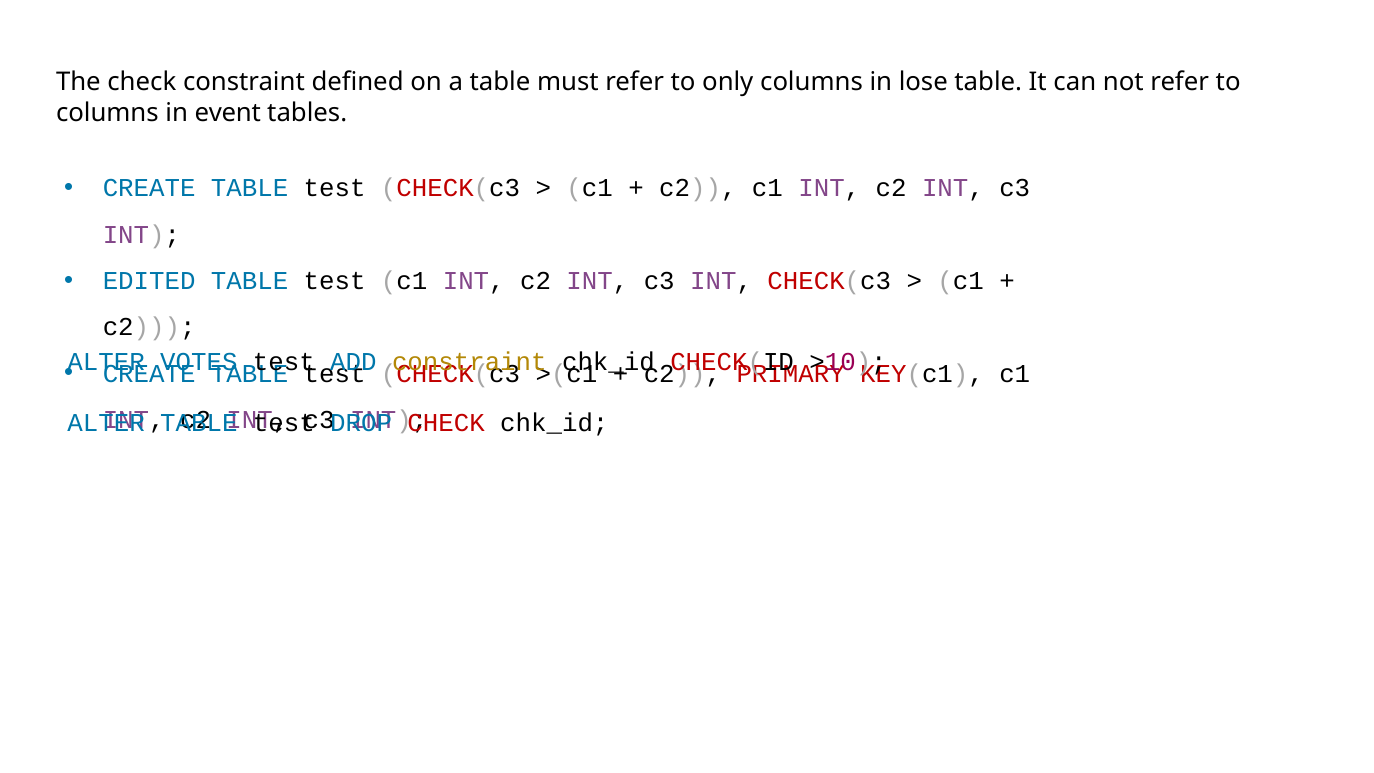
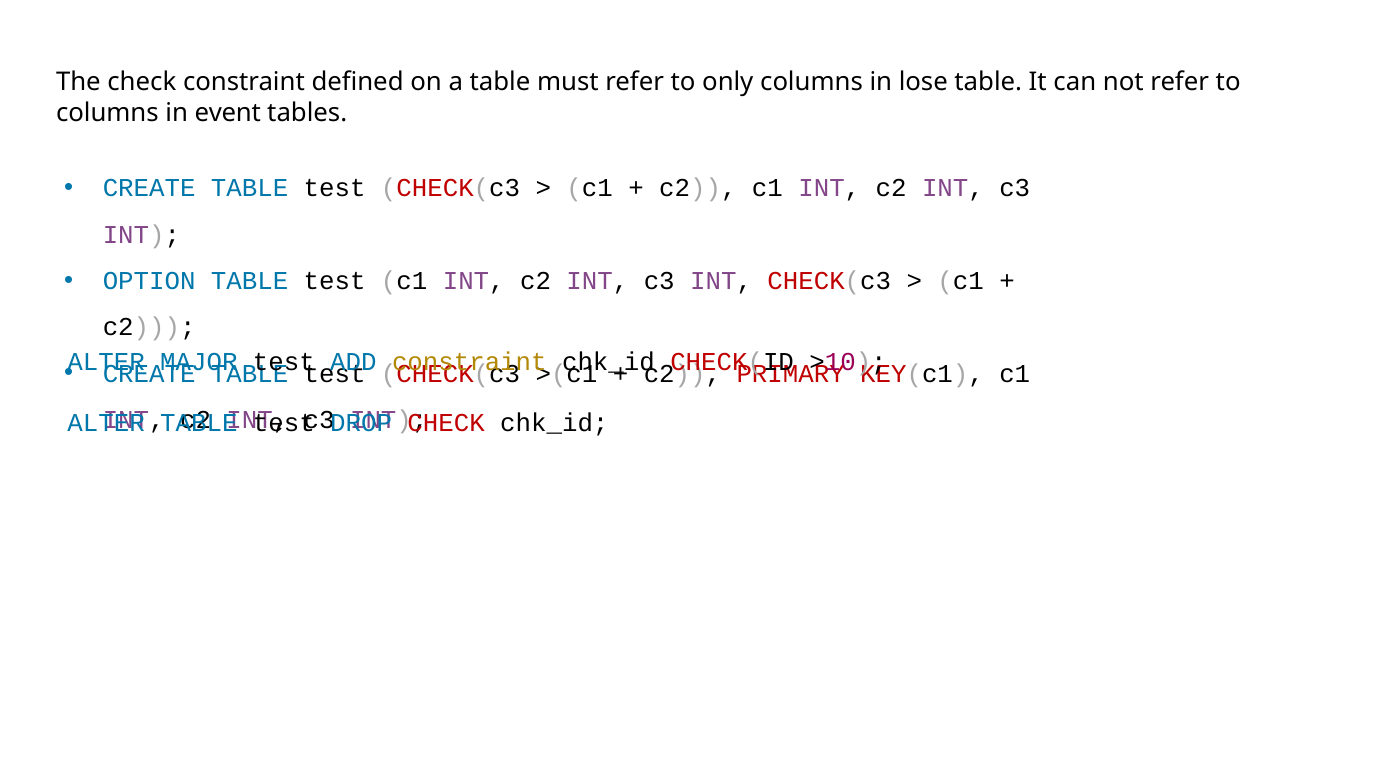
EDITED: EDITED -> OPTION (149, 281)
VOTES: VOTES -> MAJOR (199, 361)
